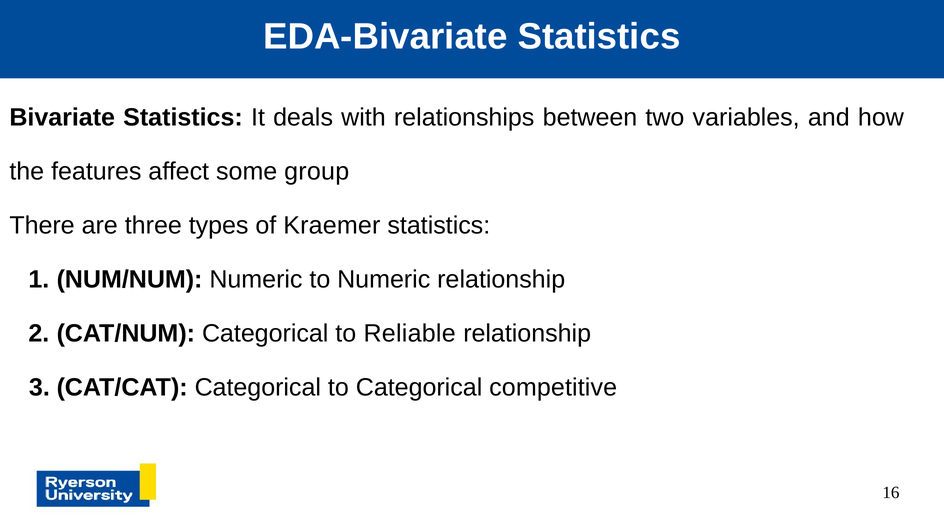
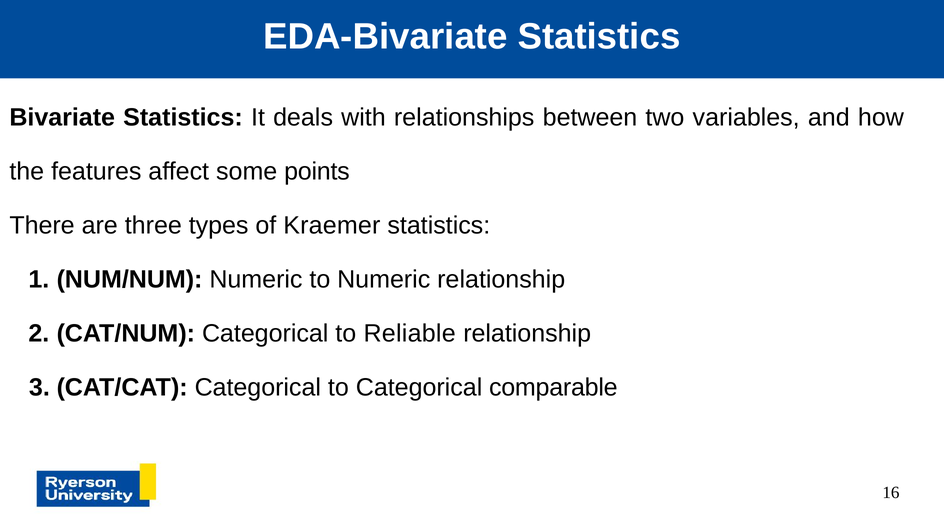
group: group -> points (317, 172)
competitive: competitive -> comparable (553, 388)
